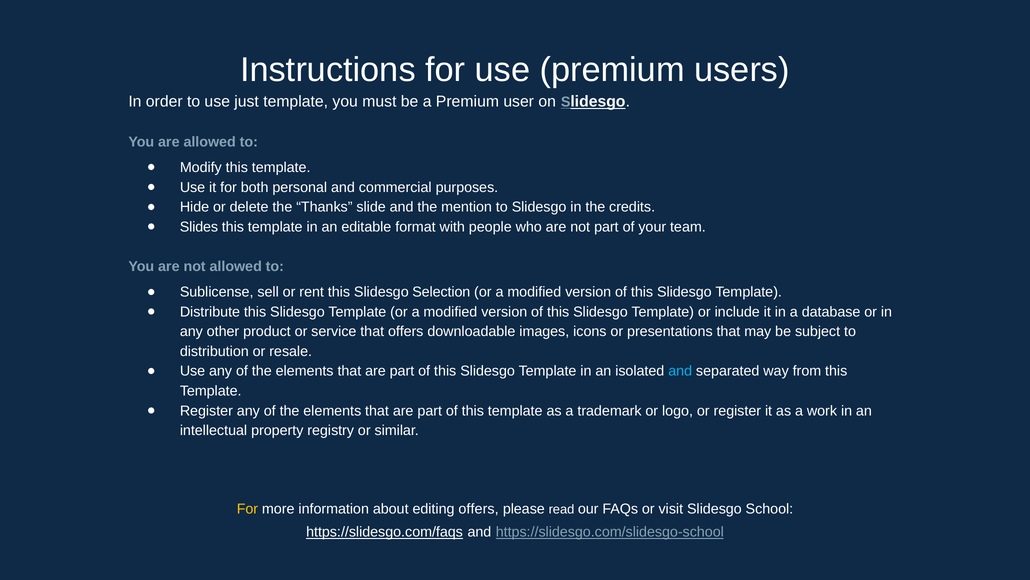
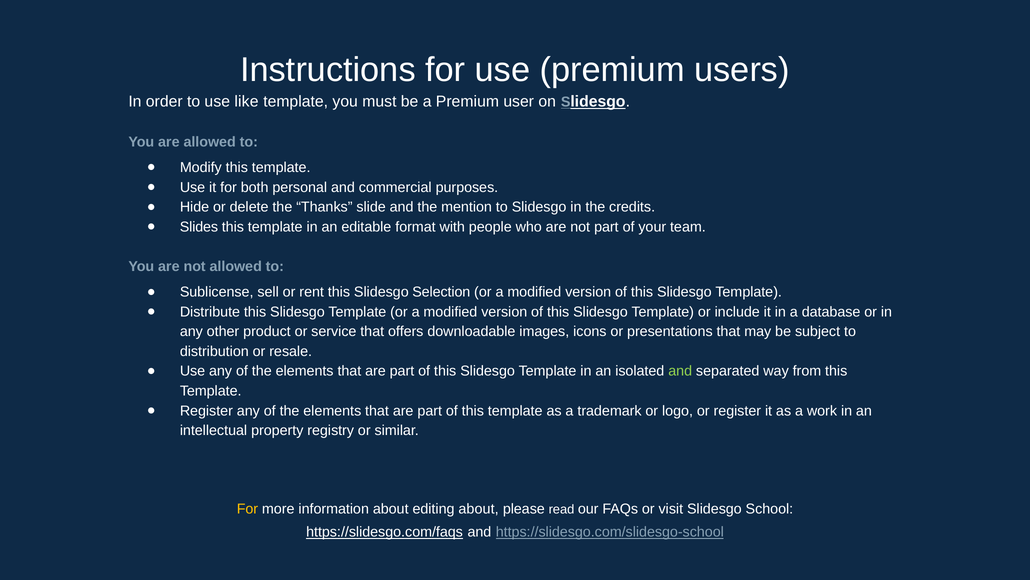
just: just -> like (246, 101)
and colour: light blue -> light green (680, 371)
editing offers: offers -> about (479, 508)
